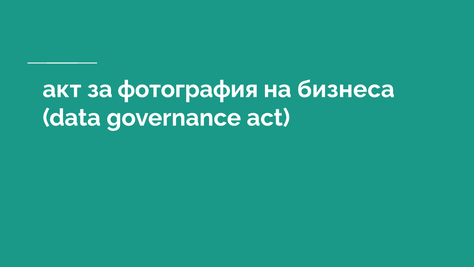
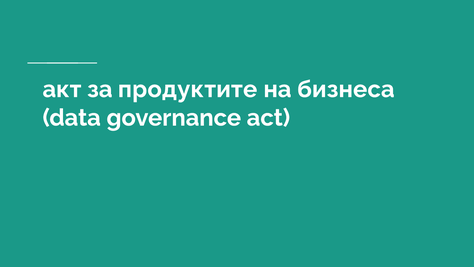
фотография: фотография -> продуктите (188, 89)
